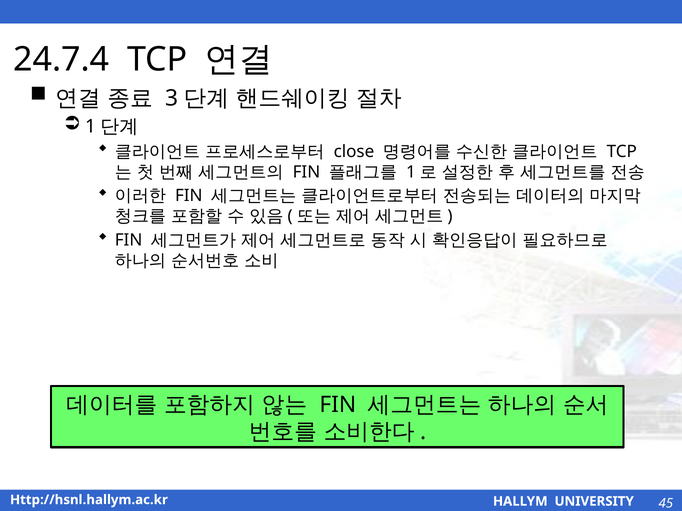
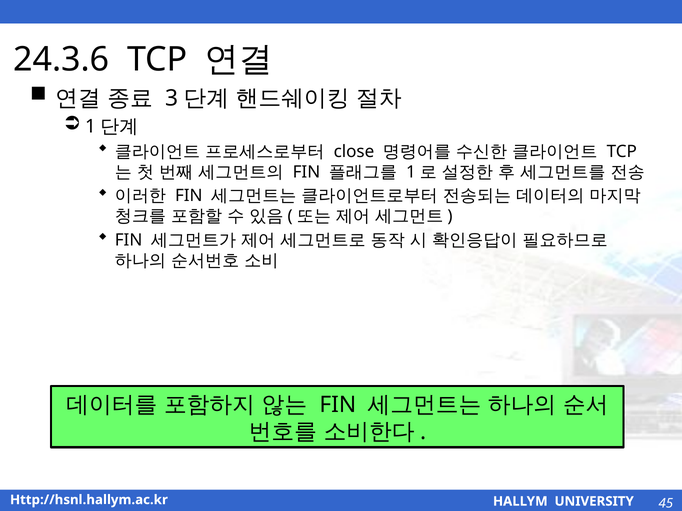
24.7.4: 24.7.4 -> 24.3.6 (61, 59)
